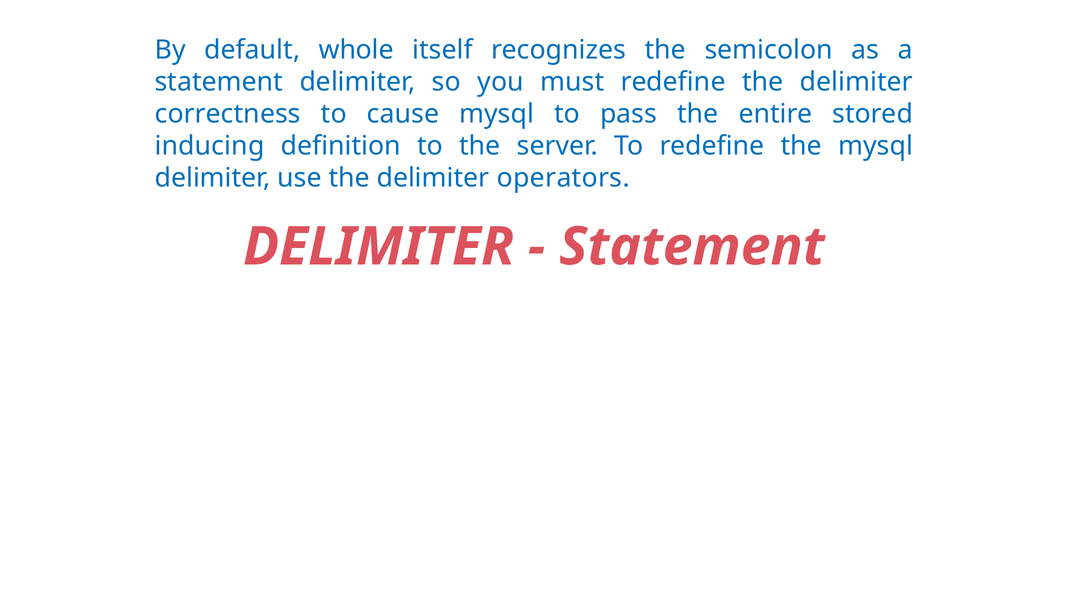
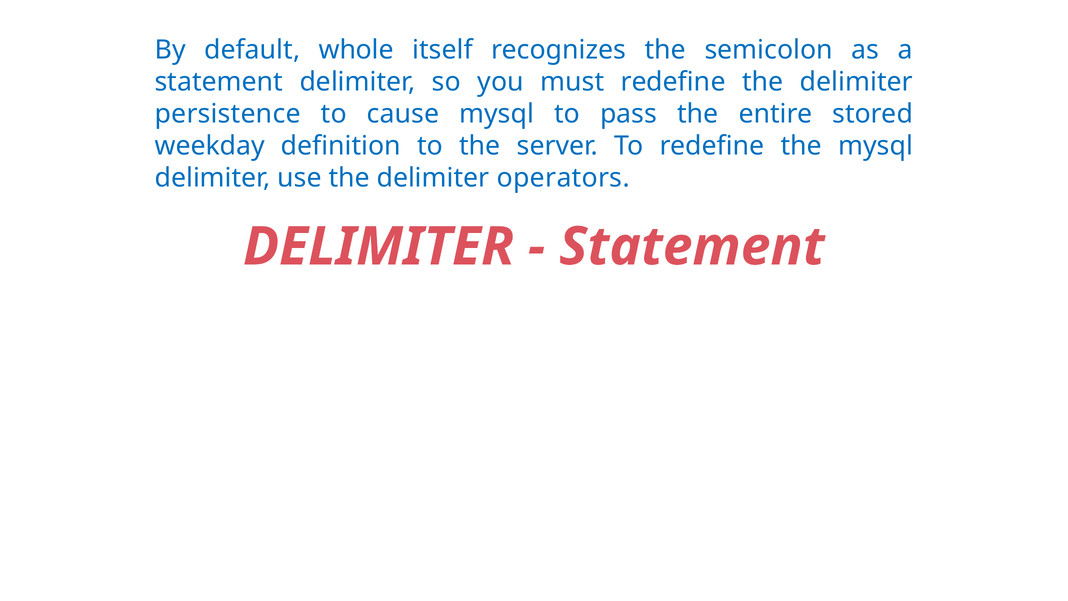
correctness: correctness -> persistence (228, 114)
inducing: inducing -> weekday (210, 146)
